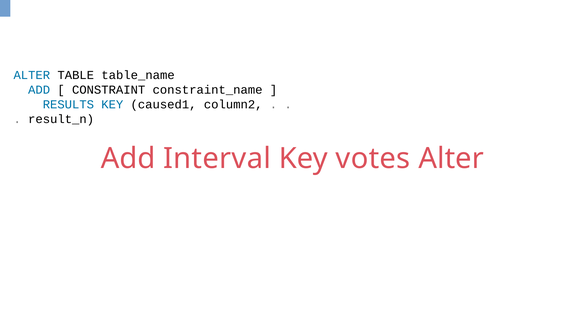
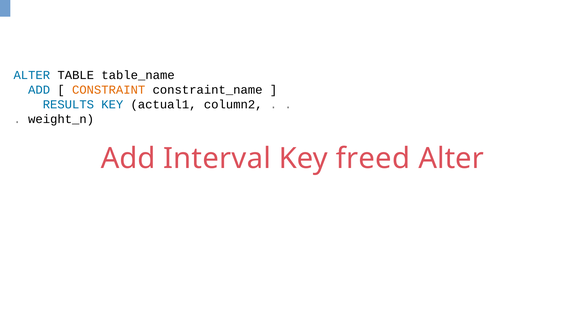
CONSTRAINT colour: black -> orange (109, 90)
caused1: caused1 -> actual1 (164, 105)
result_n: result_n -> weight_n (61, 119)
votes: votes -> freed (373, 159)
